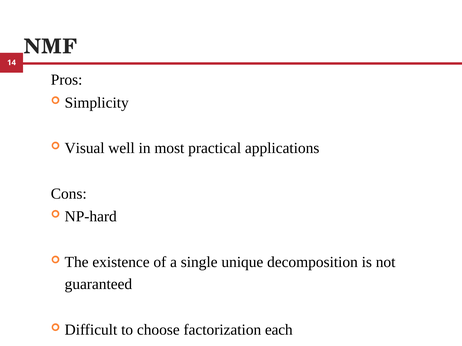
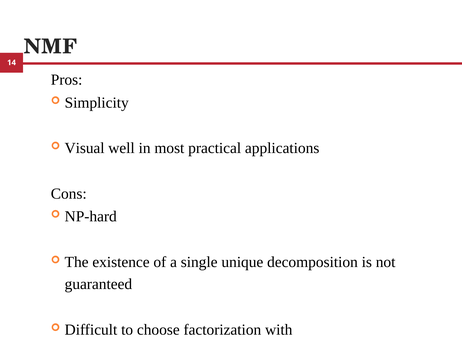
each: each -> with (279, 330)
